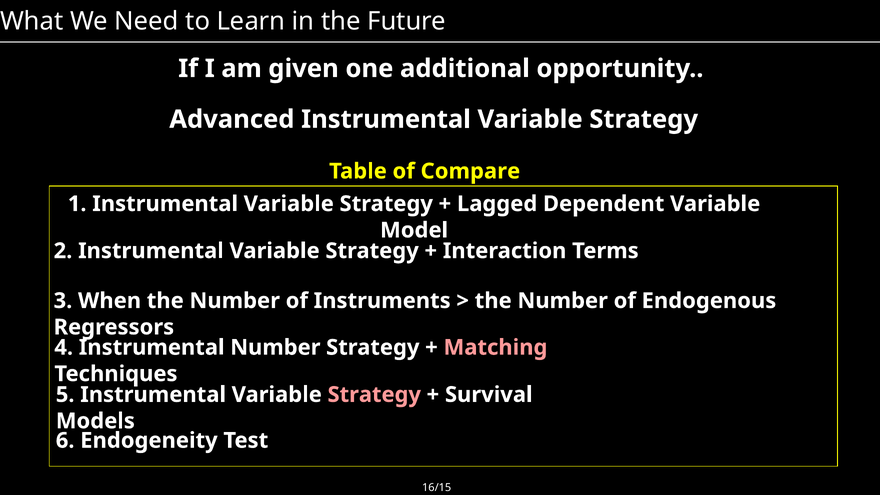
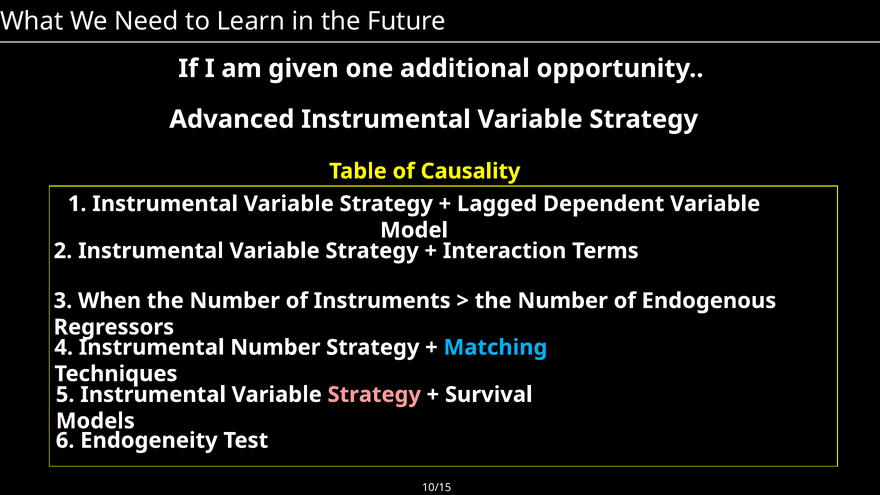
Compare: Compare -> Causality (470, 171)
Matching colour: pink -> light blue (495, 347)
16/15: 16/15 -> 10/15 (437, 488)
